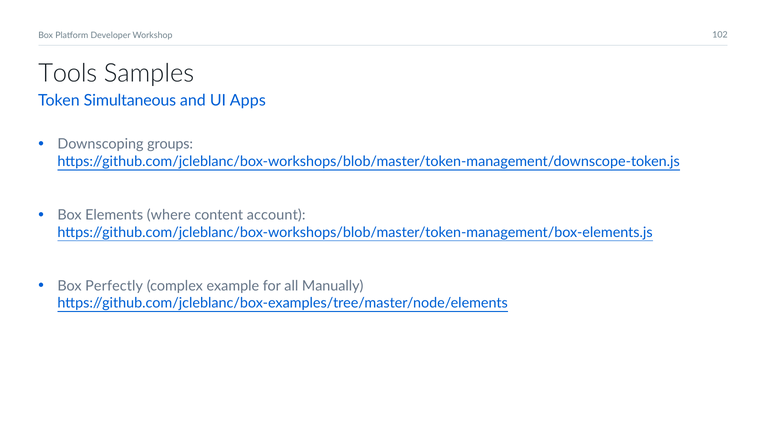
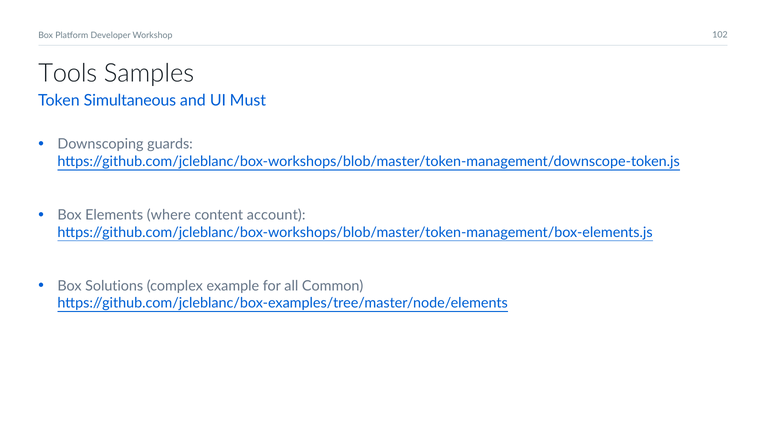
Apps: Apps -> Must (248, 100)
groups: groups -> guards (170, 144)
Perfectly: Perfectly -> Solutions (114, 286)
Manually: Manually -> Common (333, 286)
